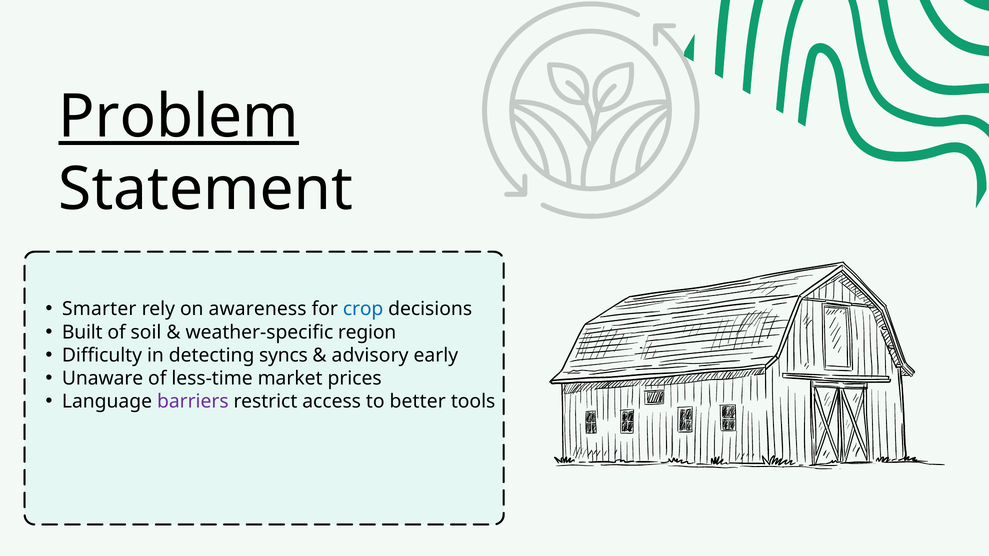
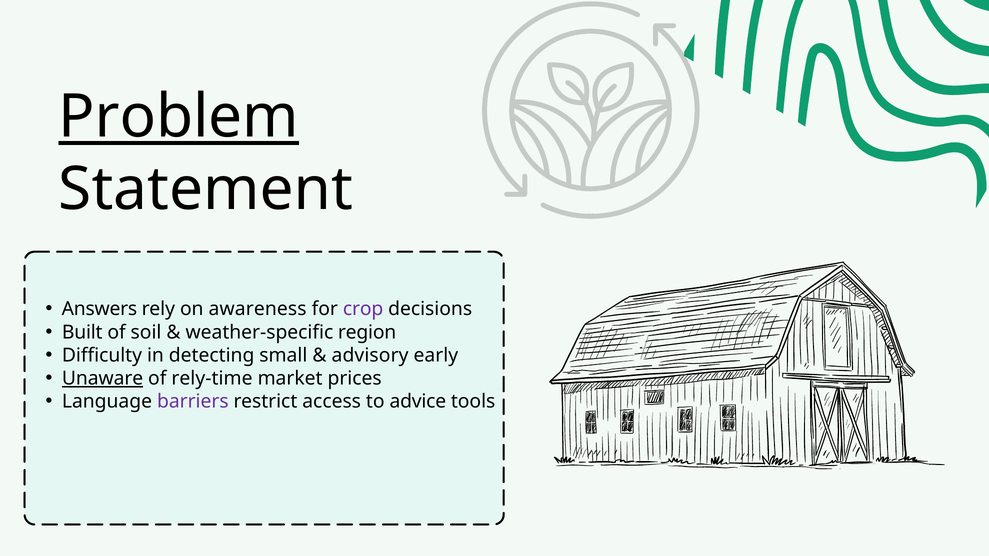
Smarter: Smarter -> Answers (99, 309)
crop colour: blue -> purple (363, 309)
syncs: syncs -> small (283, 355)
Unaware underline: none -> present (103, 379)
less-time: less-time -> rely-time (212, 379)
better: better -> advice (418, 402)
